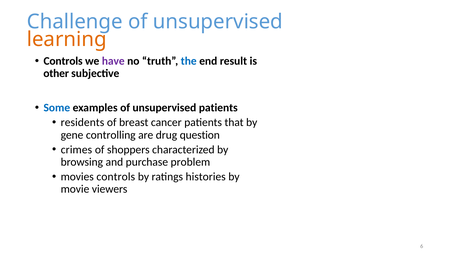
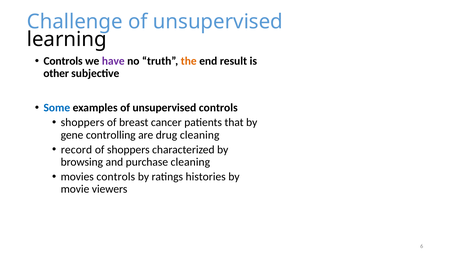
learning colour: orange -> black (67, 39)
the colour: blue -> orange (189, 61)
unsupervised patients: patients -> controls (218, 108)
residents: residents -> shoppers (82, 122)
drug question: question -> cleaning (200, 135)
crimes: crimes -> record (76, 149)
purchase problem: problem -> cleaning (190, 162)
